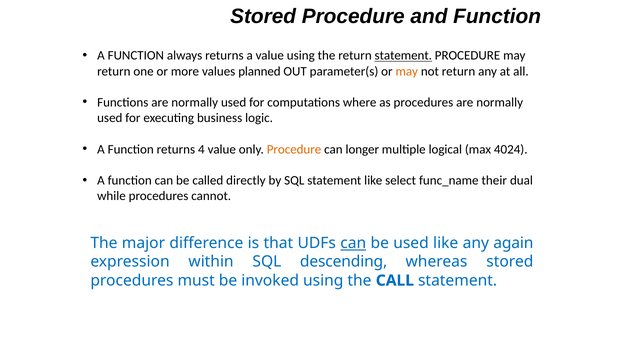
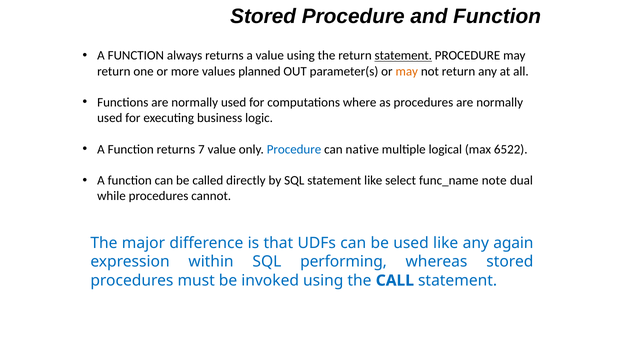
4: 4 -> 7 (201, 149)
Procedure colour: orange -> blue (294, 149)
longer: longer -> native (362, 149)
4024: 4024 -> 6522 (511, 149)
their: their -> note (494, 180)
can underline: present -> none (353, 243)
descending: descending -> performing (344, 262)
